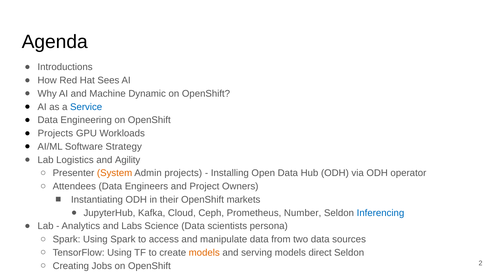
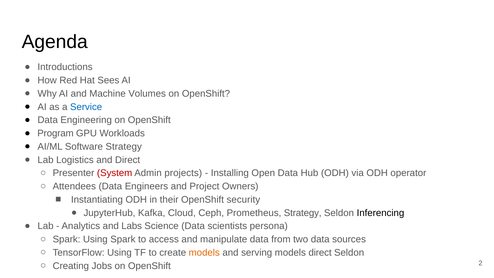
Dynamic: Dynamic -> Volumes (147, 94)
Projects: Projects -> Program (55, 133)
and Agility: Agility -> Direct (128, 160)
System colour: orange -> red (115, 173)
markets: markets -> security (243, 200)
Prometheus Number: Number -> Strategy (303, 213)
Inferencing colour: blue -> black (380, 213)
